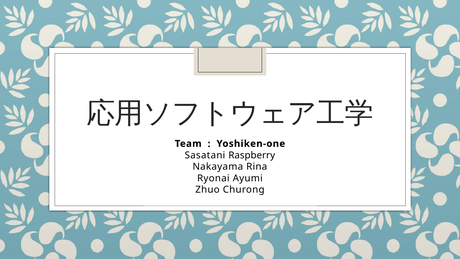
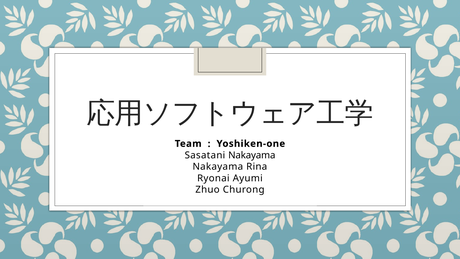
Sasatani Raspberry: Raspberry -> Nakayama (252, 155)
